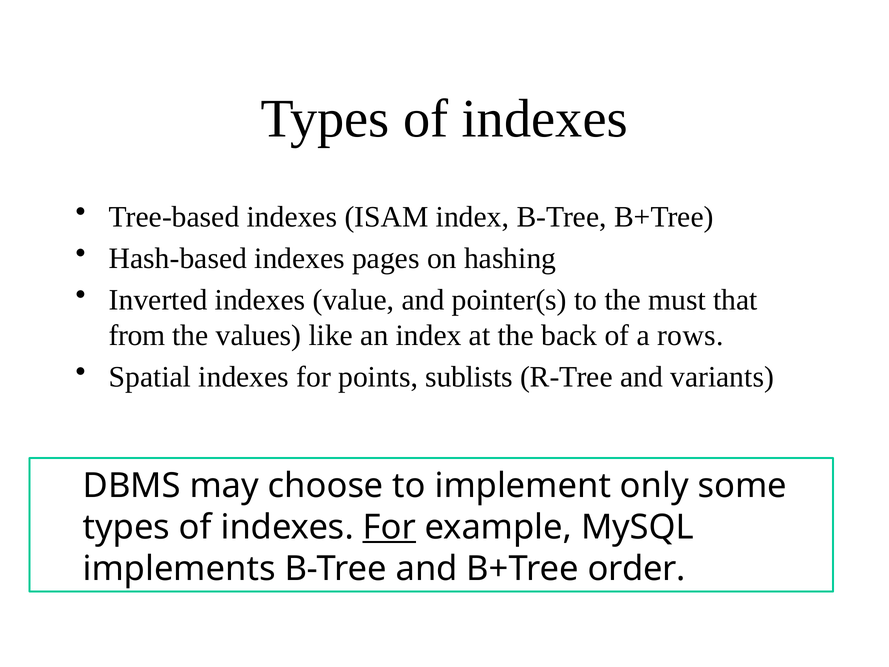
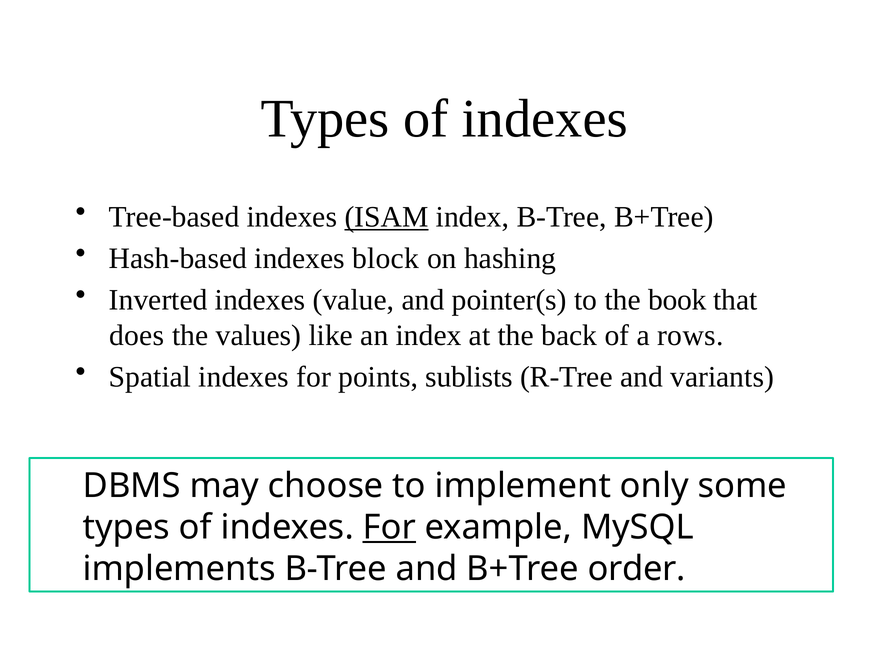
ISAM underline: none -> present (387, 217)
pages: pages -> block (386, 258)
must: must -> book (677, 300)
from: from -> does (137, 335)
